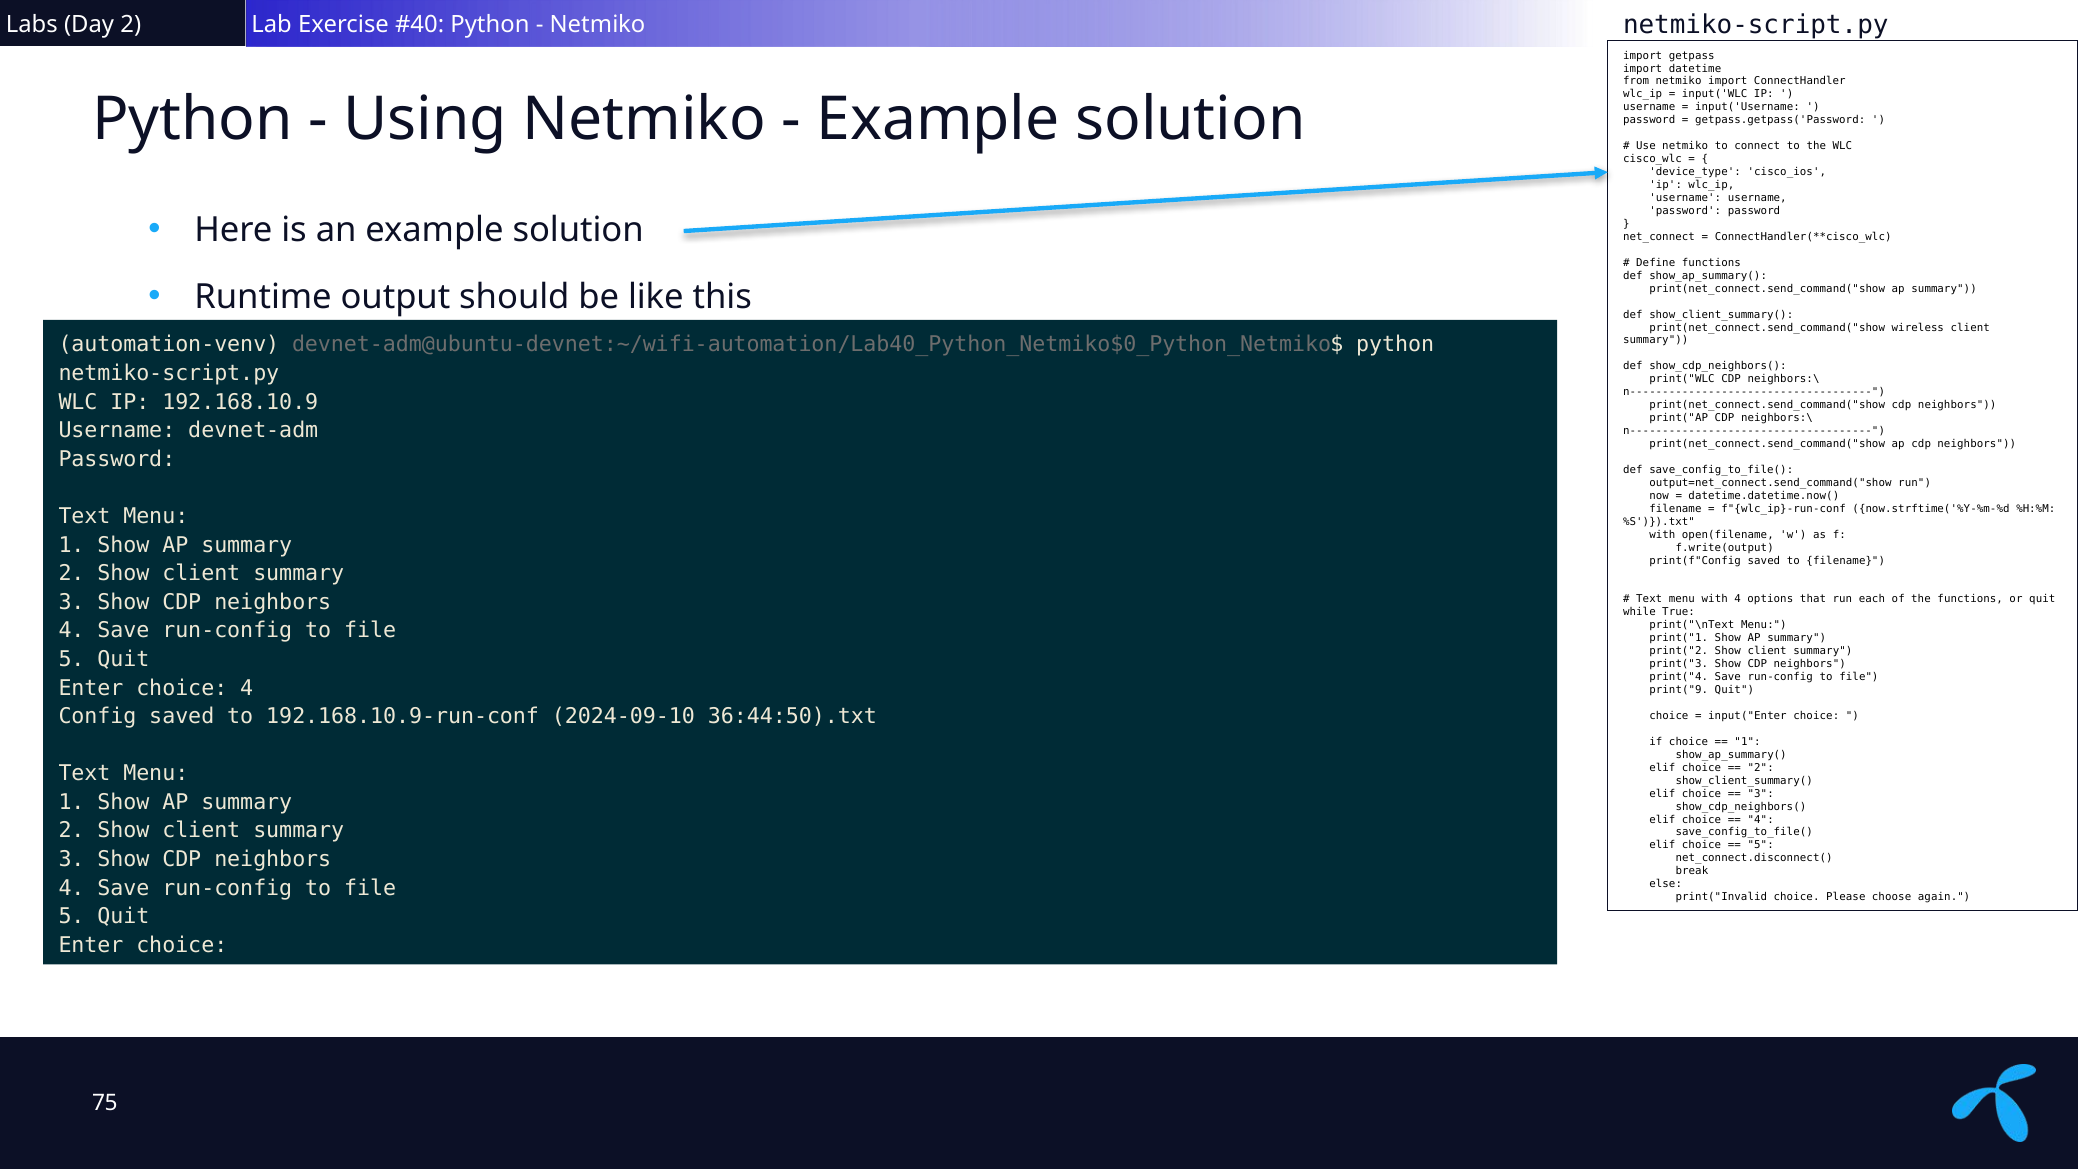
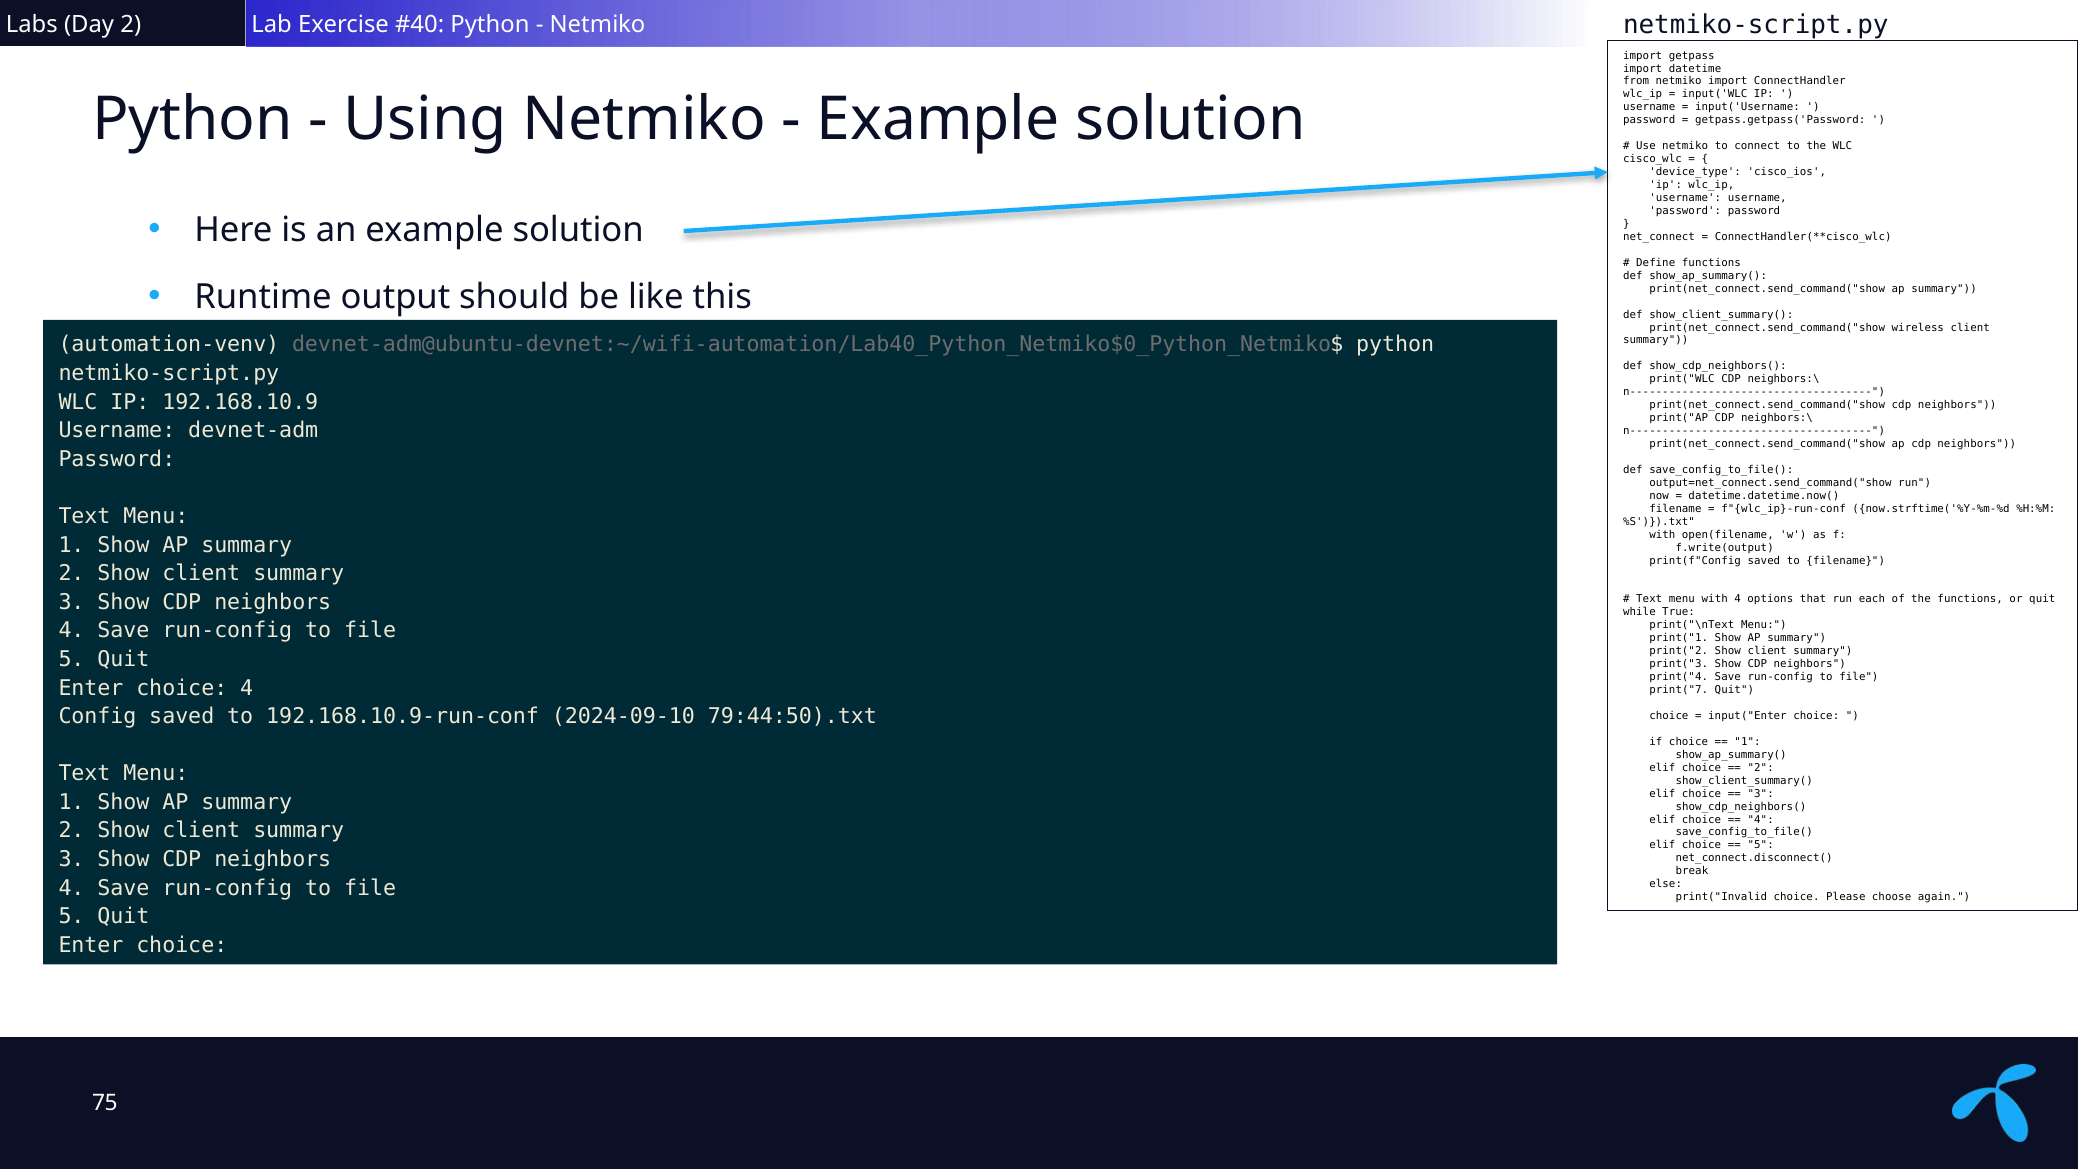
print("9: print("9 -> print("7 (1679, 690)
36:44:50).txt: 36:44:50).txt -> 79:44:50).txt (792, 716)
